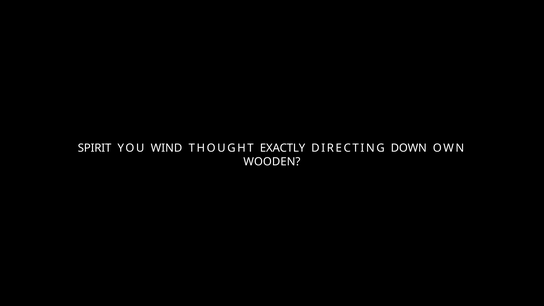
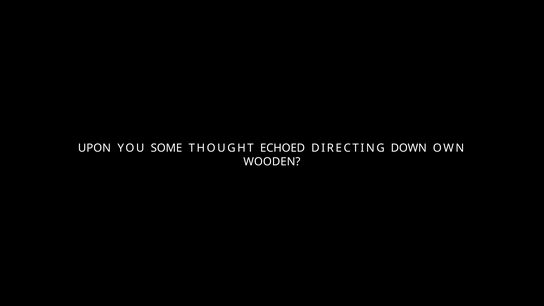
SPIRIT: SPIRIT -> UPON (94, 148)
WIND: WIND -> SOME (166, 148)
EXACTLY: EXACTLY -> ECHOED (283, 148)
